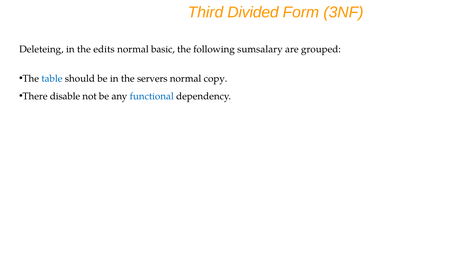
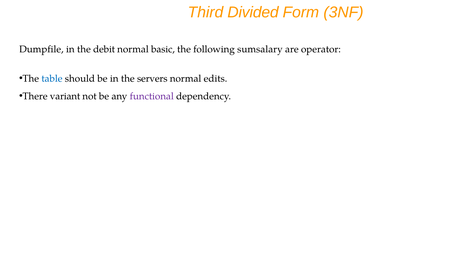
Deleteing: Deleteing -> Dumpfile (41, 49)
edits: edits -> debit (104, 49)
grouped: grouped -> operator (321, 49)
copy: copy -> edits (215, 79)
disable: disable -> variant (65, 96)
functional colour: blue -> purple (152, 96)
